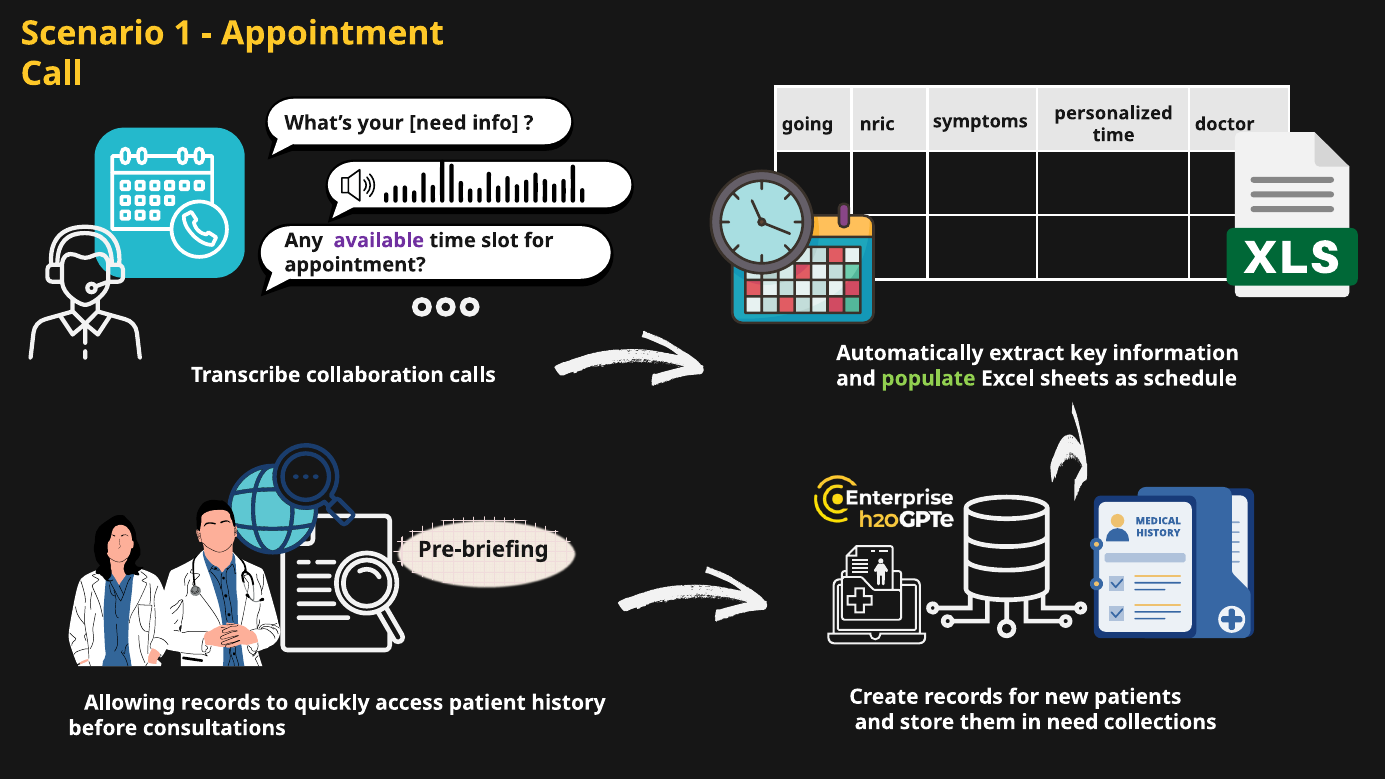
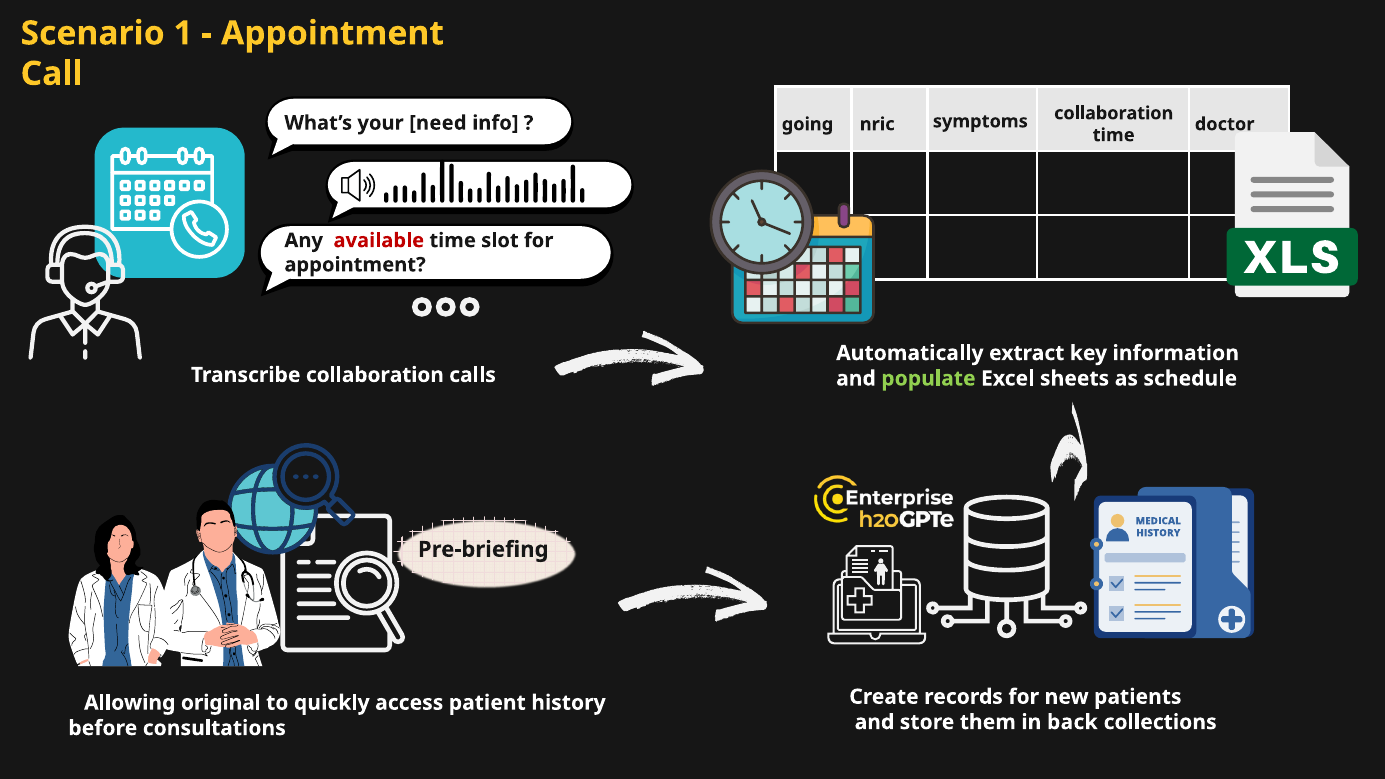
symptoms personalized: personalized -> collaboration (1114, 113)
available colour: purple -> red (379, 241)
Allowing records: records -> original (221, 703)
in need: need -> back (1072, 722)
